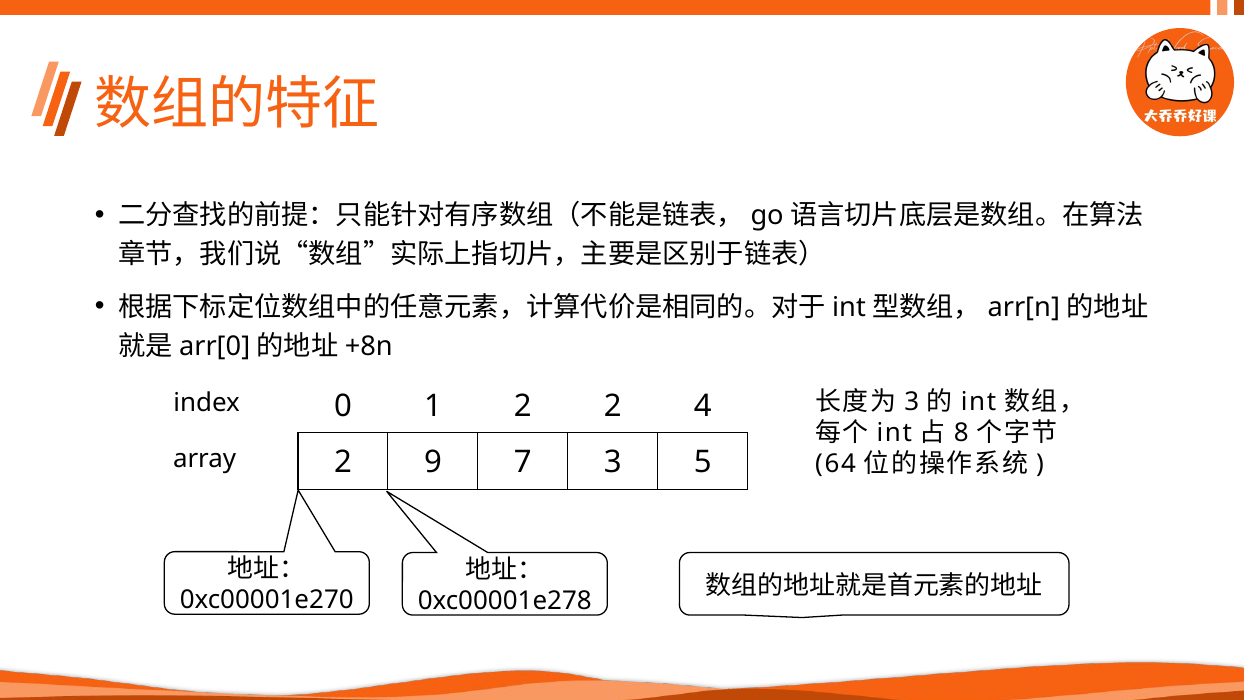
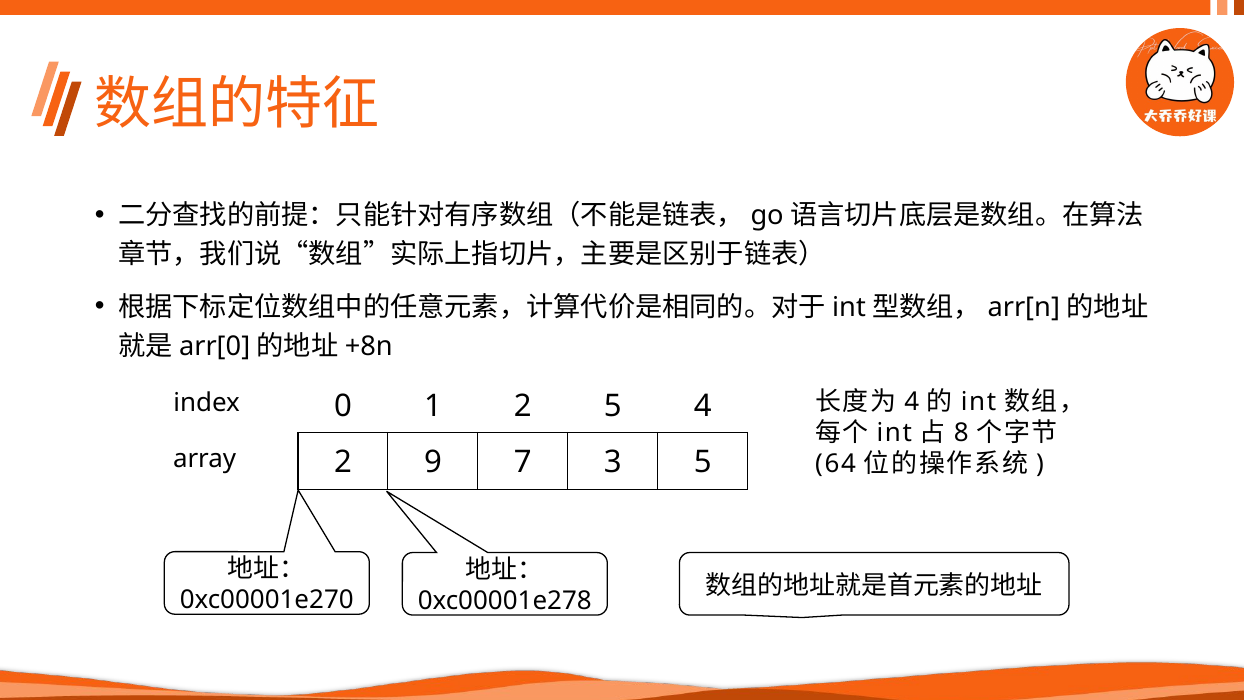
3: 3 -> 4 (912, 401)
2 2: 2 -> 5 (613, 406)
